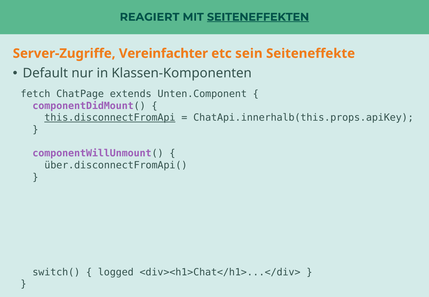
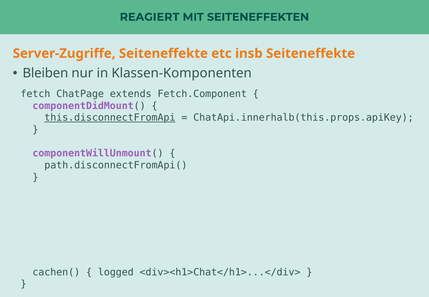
SEITENEFFEKTEN underline: present -> none (258, 17)
Server-Zugriffe Vereinfachter: Vereinfachter -> Seiteneffekte (163, 53)
sein: sein -> insb (249, 53)
Default: Default -> Bleiben (45, 73)
Unten.Component: Unten.Component -> Fetch.Component (202, 94)
über.disconnectFromApi(: über.disconnectFromApi( -> path.disconnectFromApi( (116, 165)
switch(: switch( -> cachen( (56, 272)
